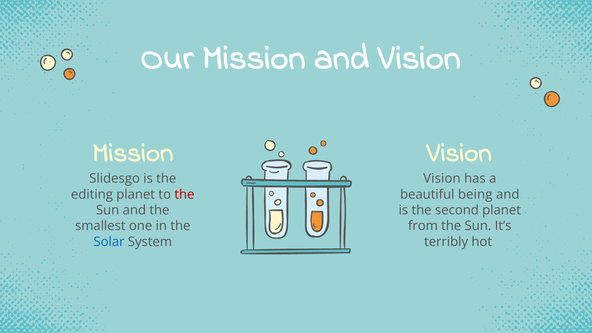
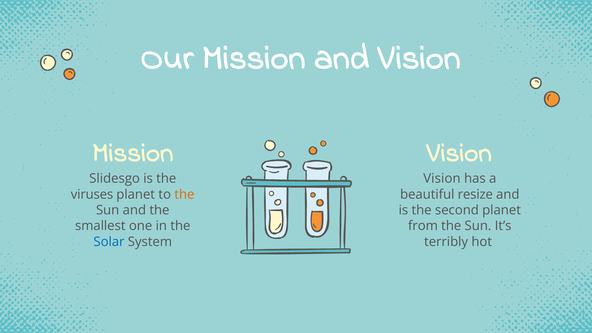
editing: editing -> viruses (92, 194)
the colour: red -> orange (184, 194)
being: being -> resize (475, 194)
